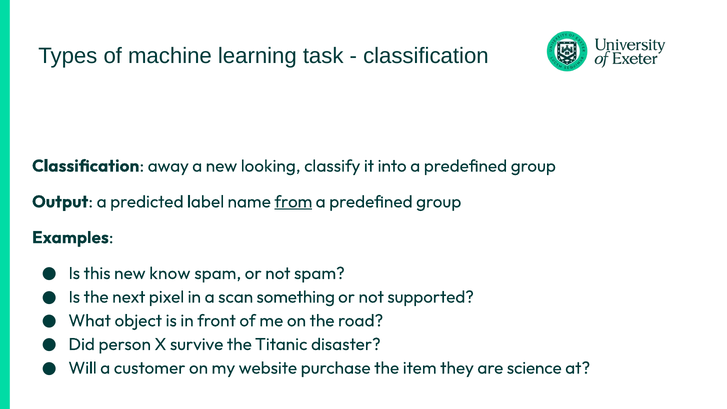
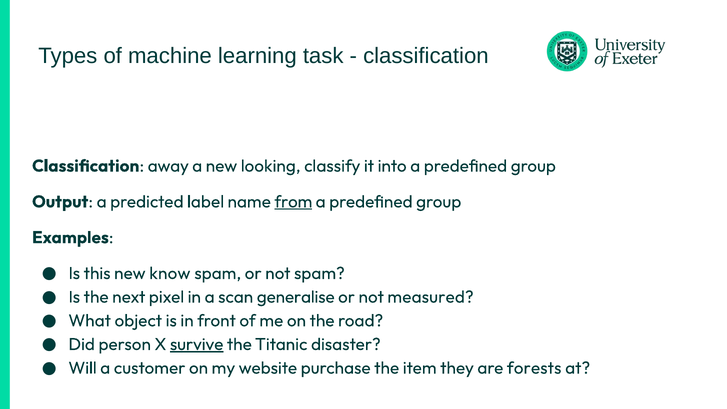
something: something -> generalise (296, 297)
supported: supported -> measured (431, 297)
survive underline: none -> present (197, 344)
science: science -> forests (534, 368)
